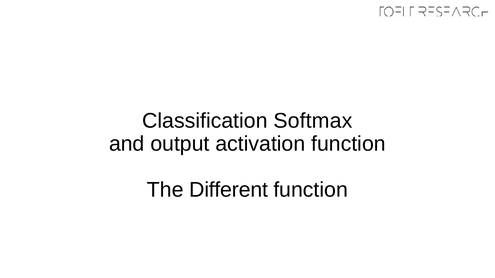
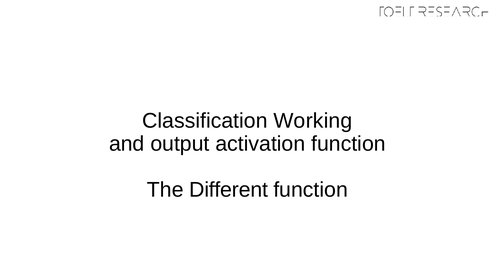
Softmax: Softmax -> Working (313, 121)
